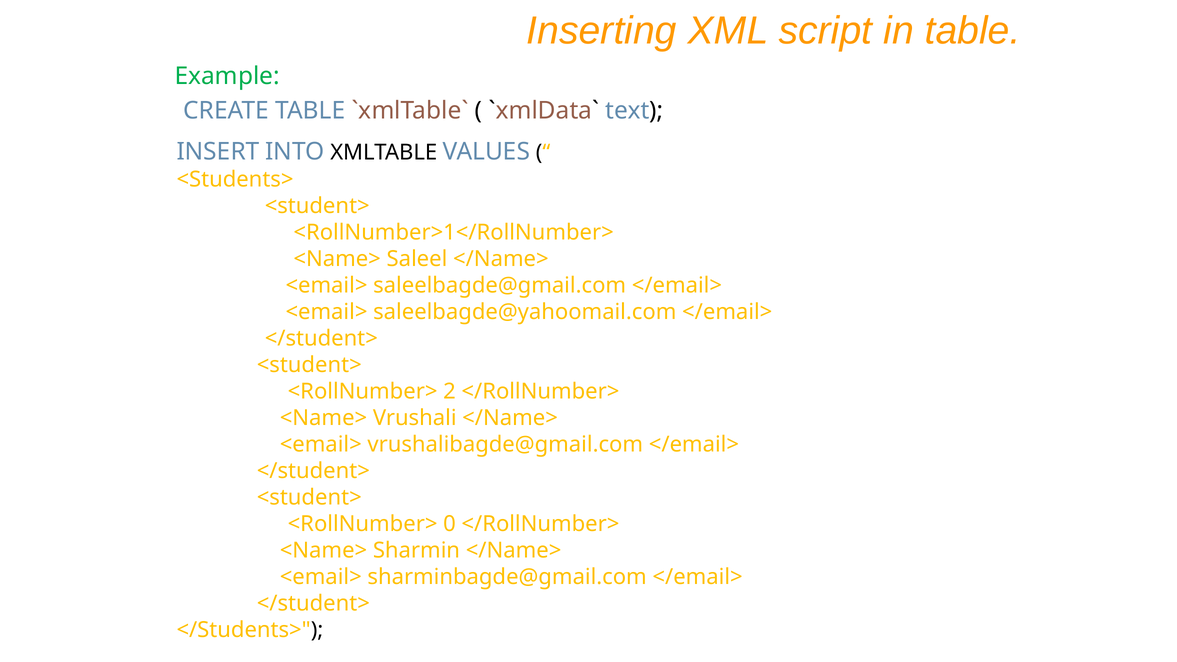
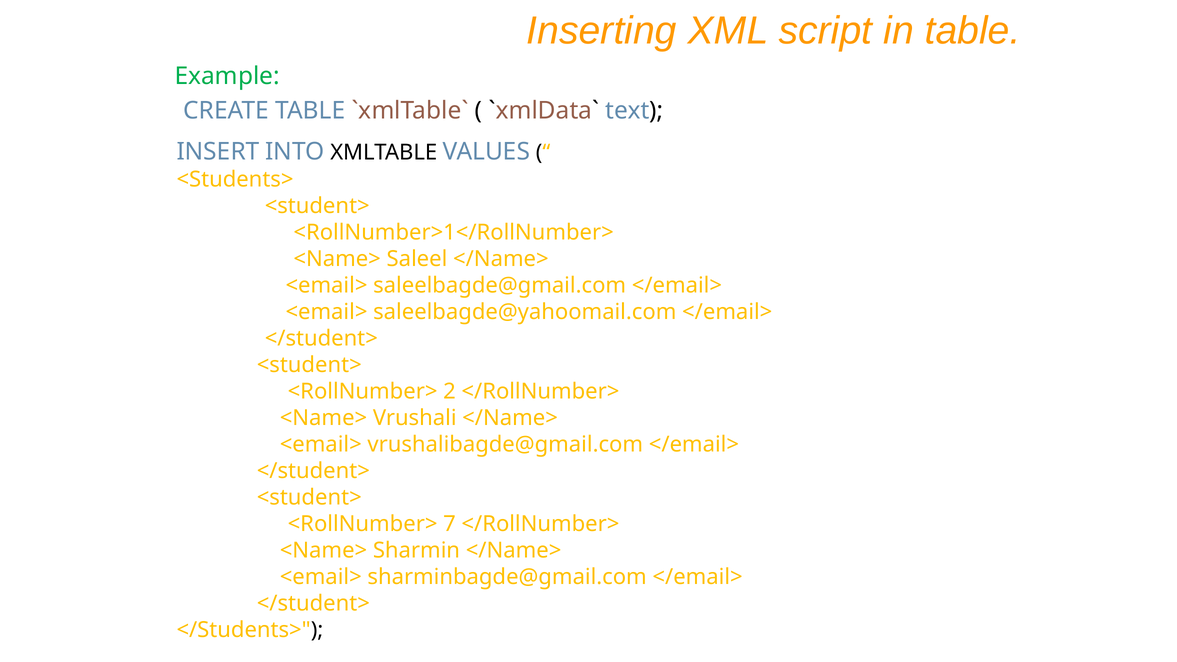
0: 0 -> 7 (449, 524)
